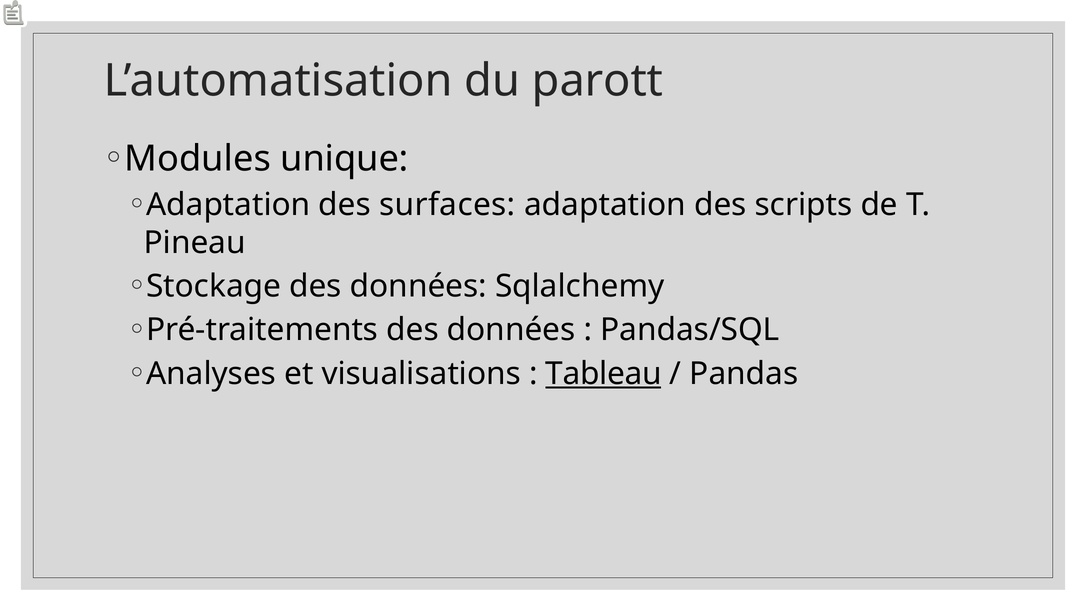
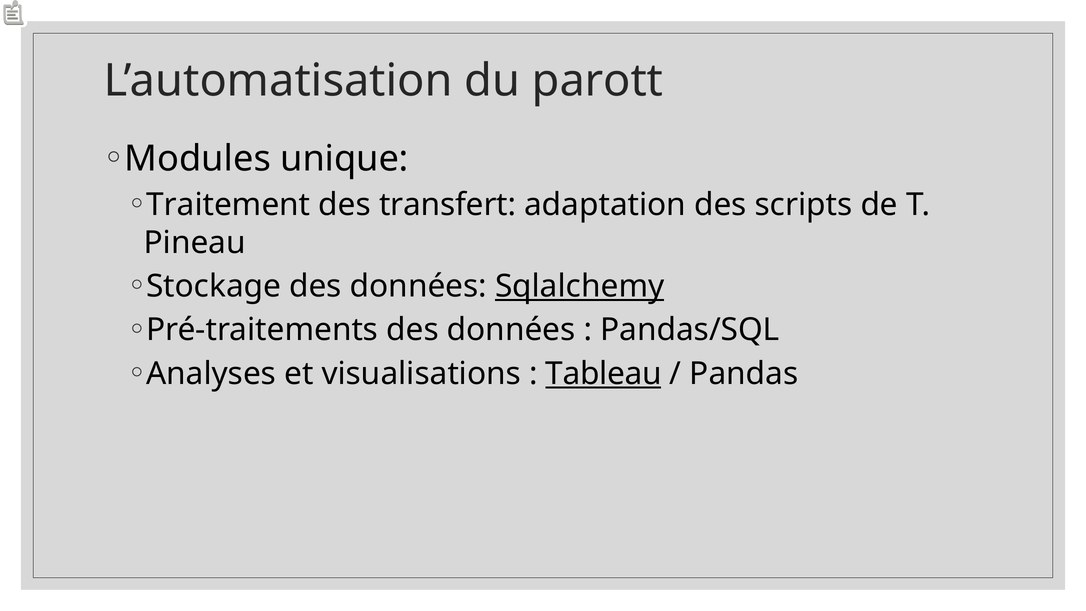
Adaptation: Adaptation -> Traitement (228, 205)
surfaces: surfaces -> transfert (448, 205)
Sqlalchemy underline: none -> present (580, 286)
